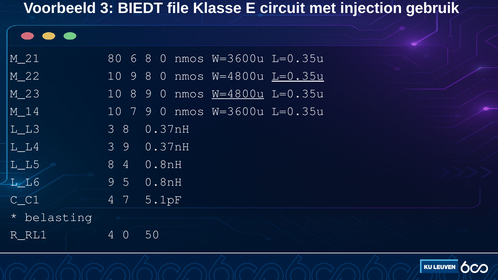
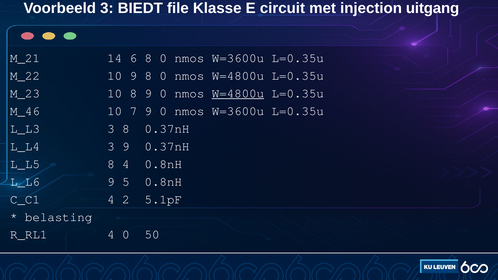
gebruik: gebruik -> uitgang (433, 8)
80: 80 -> 14 (115, 58)
L=0.35u underline: present -> none (298, 76)
M_14: M_14 -> M_46 (25, 111)
4 7: 7 -> 2 (126, 199)
